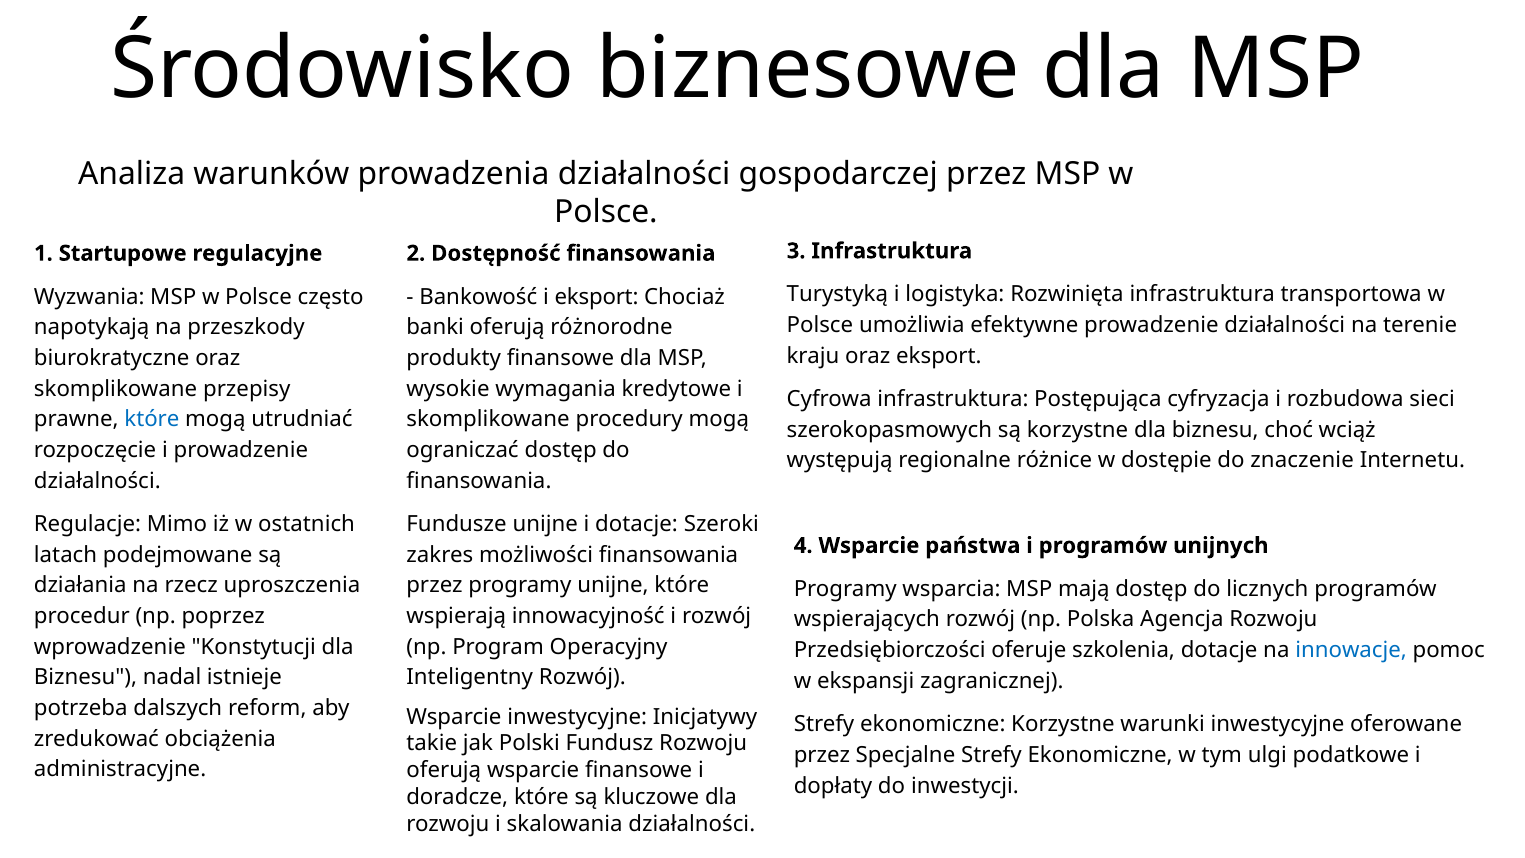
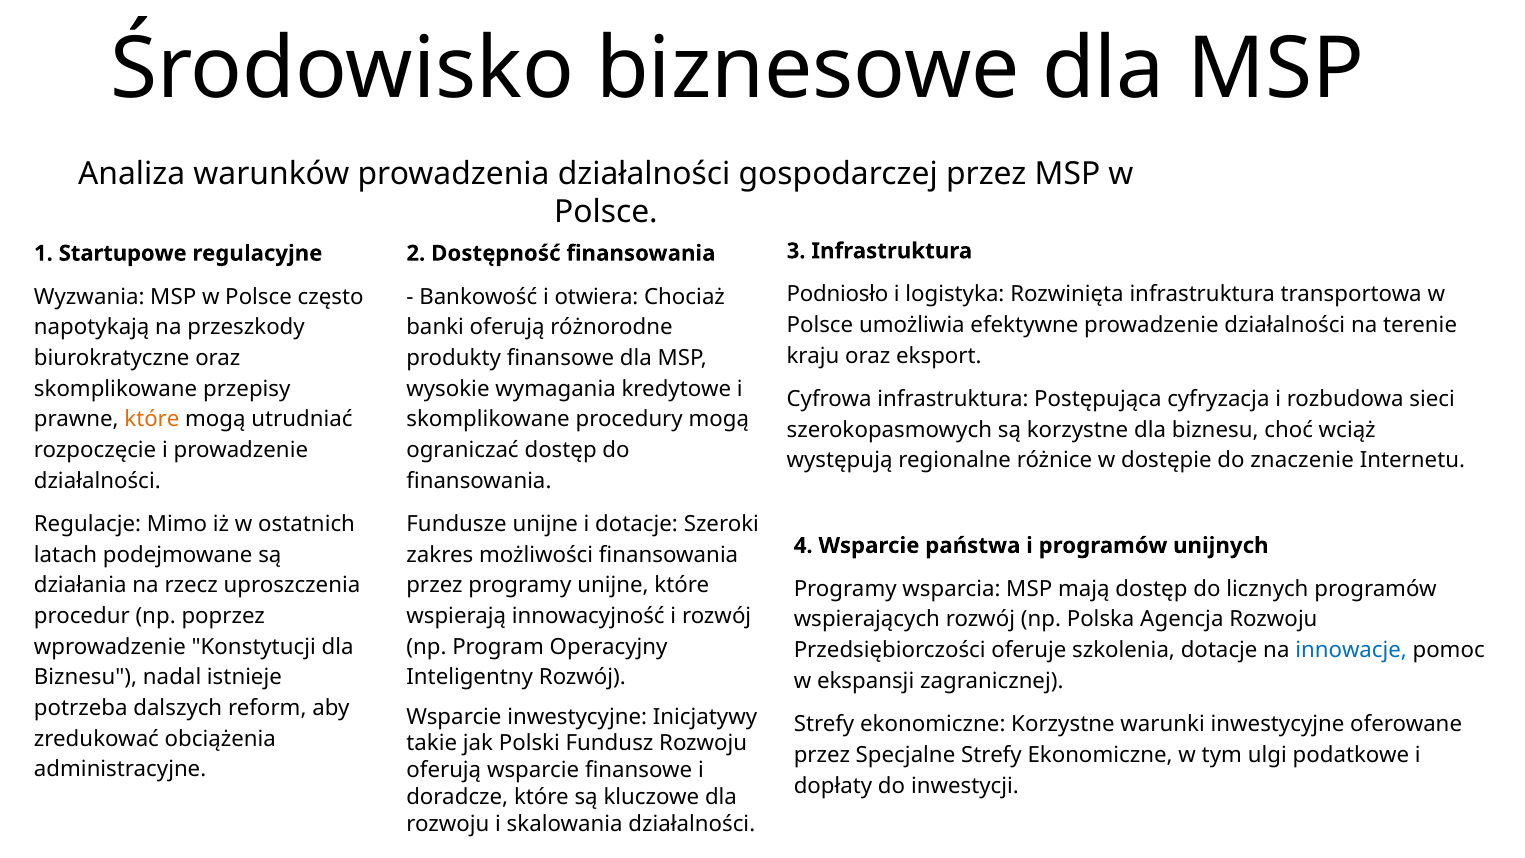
Turystyką: Turystyką -> Podniosło (837, 294)
i eksport: eksport -> otwiera (597, 297)
które colour: blue -> orange (152, 419)
